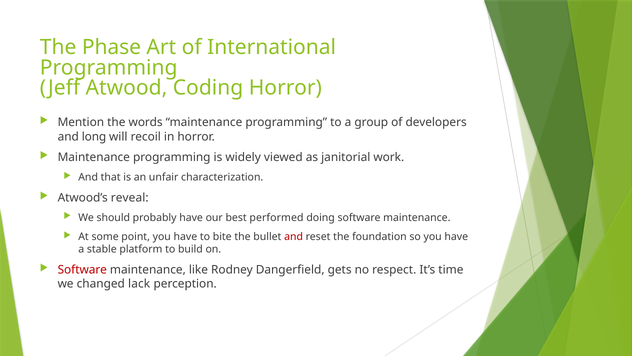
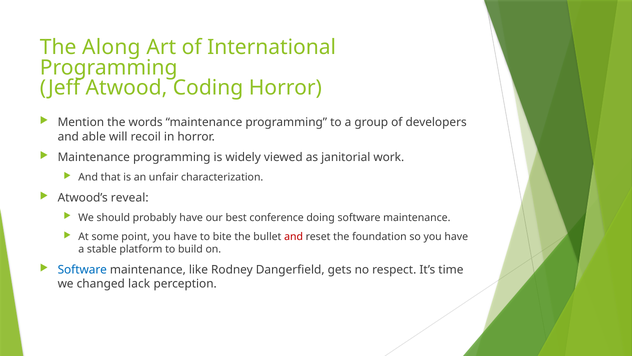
Phase: Phase -> Along (111, 47)
long: long -> able (94, 137)
performed: performed -> conference (277, 217)
Software colour: red -> blue (82, 269)
